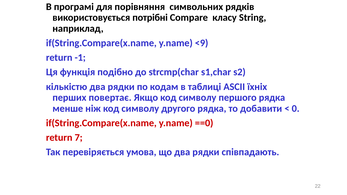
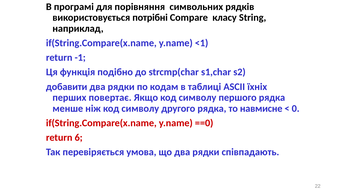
<9: <9 -> <1 (202, 43)
кількістю: кількістю -> добавити (67, 87)
добавити: добавити -> навмисне (261, 109)
7: 7 -> 6 (79, 138)
